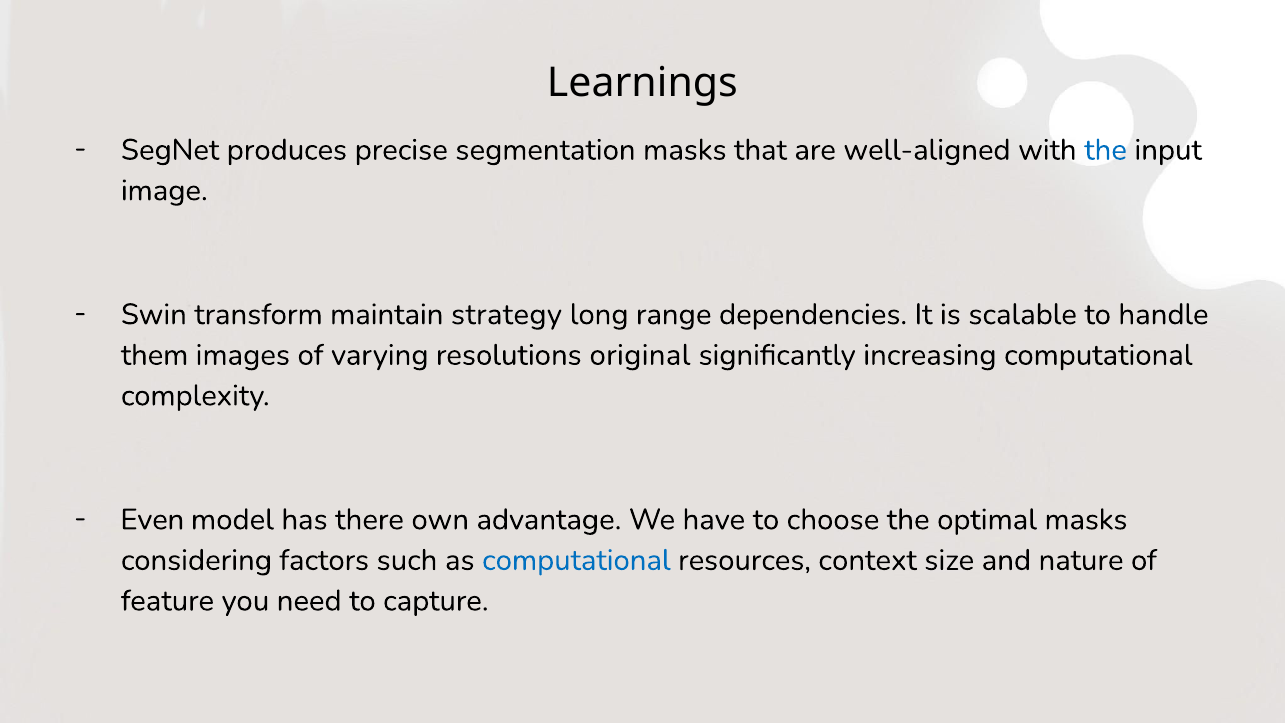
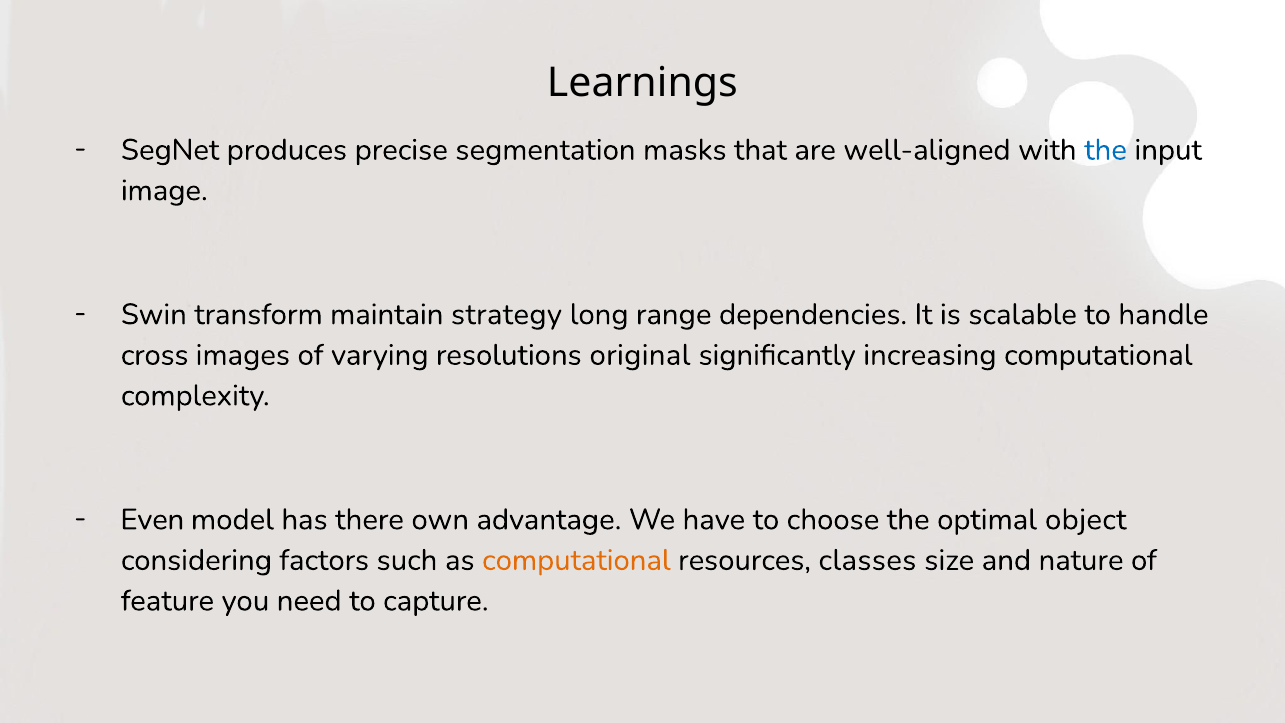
them: them -> cross (155, 355)
optimal masks: masks -> object (1086, 519)
computational colour: blue -> orange (576, 560)
context: context -> classes (867, 560)
